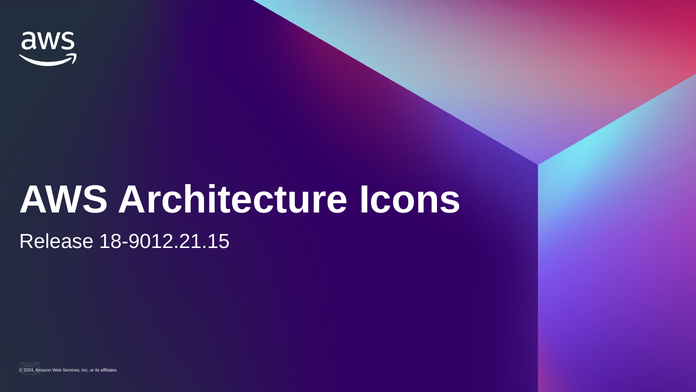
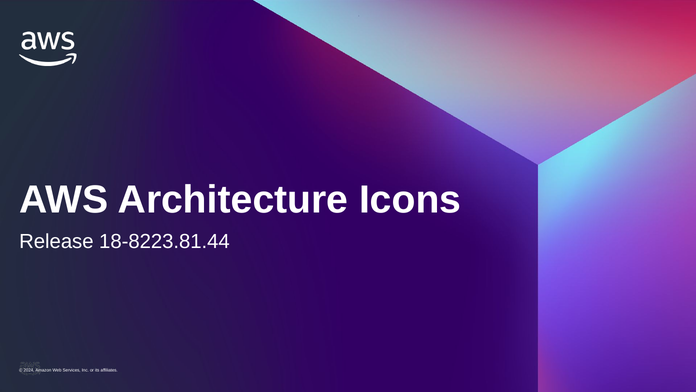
18-9012.21.15: 18-9012.21.15 -> 18-8223.81.44 (164, 241)
